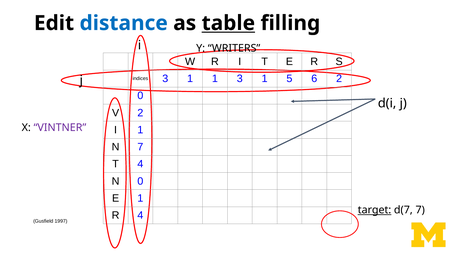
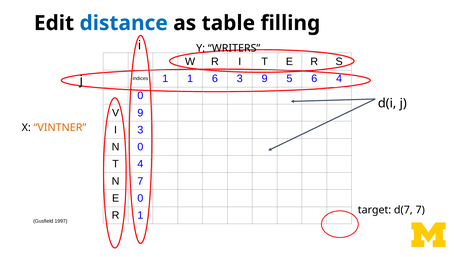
table underline: present -> none (228, 23)
indices 3: 3 -> 1 (165, 79)
1 1: 1 -> 6 (215, 79)
1: 1 -> 9 (265, 79)
6 2: 2 -> 4 (339, 79)
V 2: 2 -> 9 (140, 113)
VINTNER colour: purple -> orange (60, 128)
I 1: 1 -> 3 (140, 130)
N 7: 7 -> 0 (140, 147)
N 0: 0 -> 7 (140, 181)
E 1: 1 -> 0 (140, 198)
target underline: present -> none (375, 210)
R 4: 4 -> 1 (140, 215)
